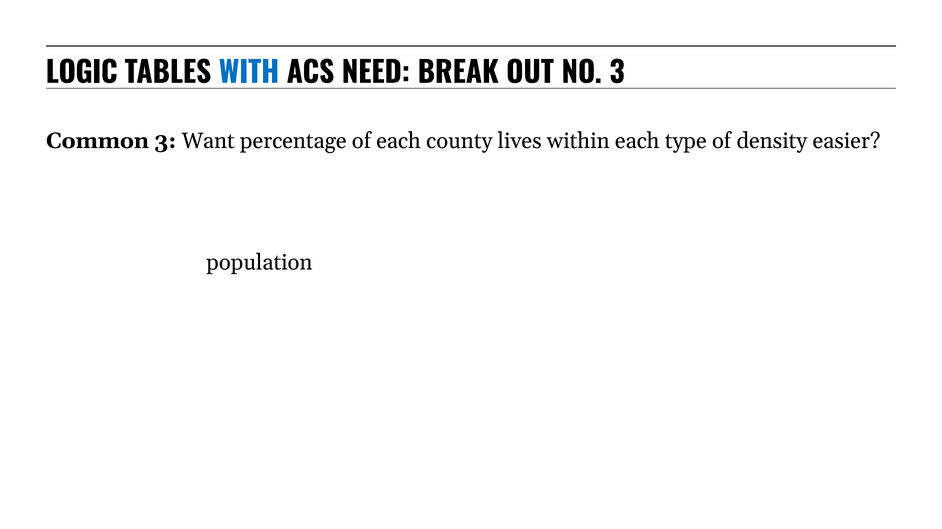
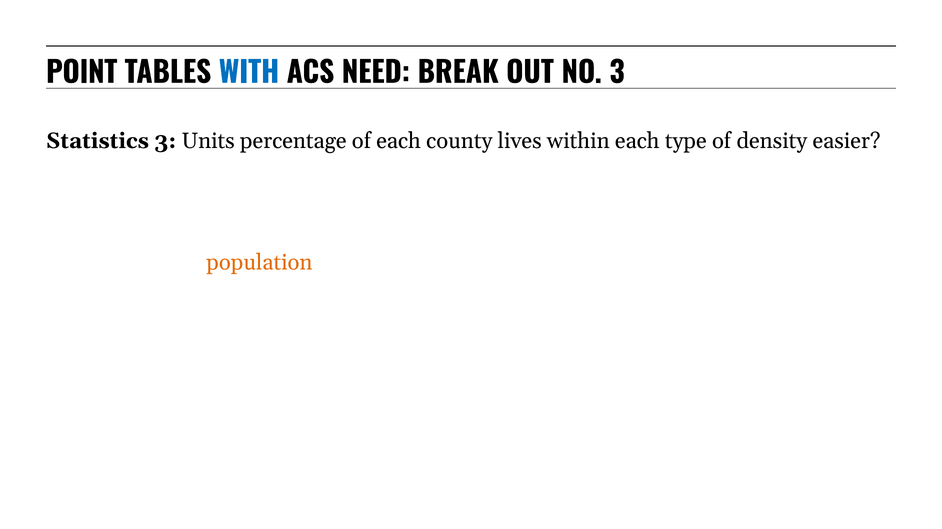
LOGIC: LOGIC -> POINT (82, 73)
Common: Common -> Statistics (97, 141)
Want: Want -> Units (208, 141)
population colour: black -> orange (259, 263)
